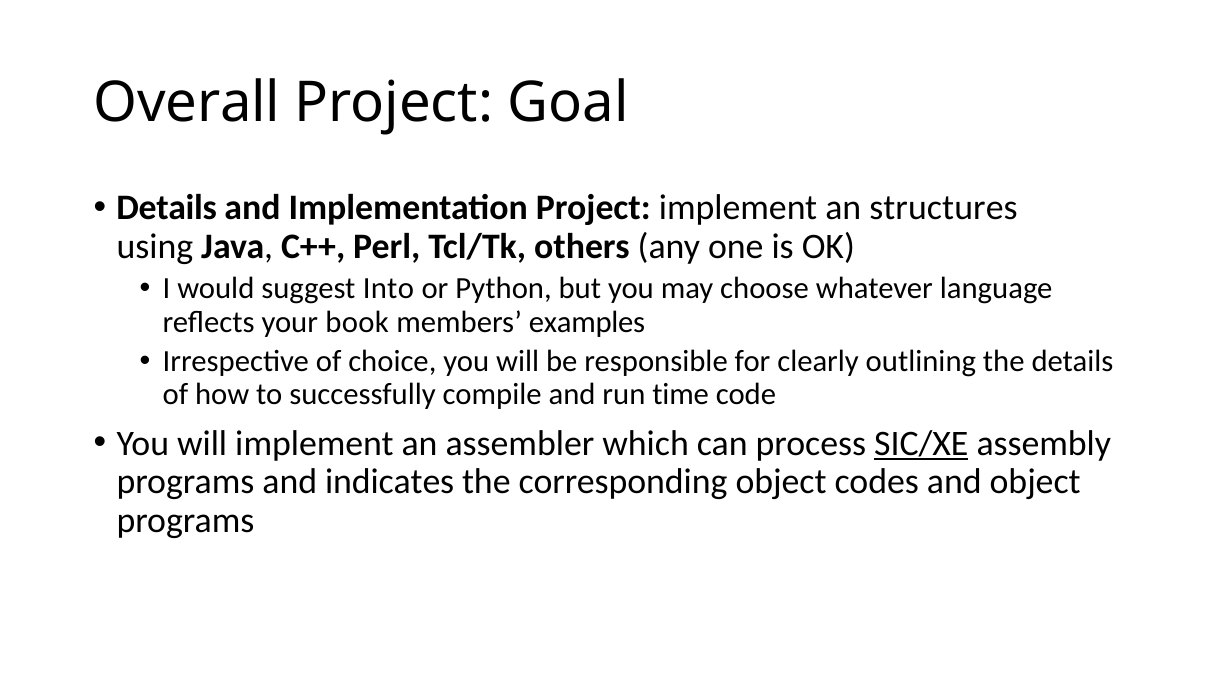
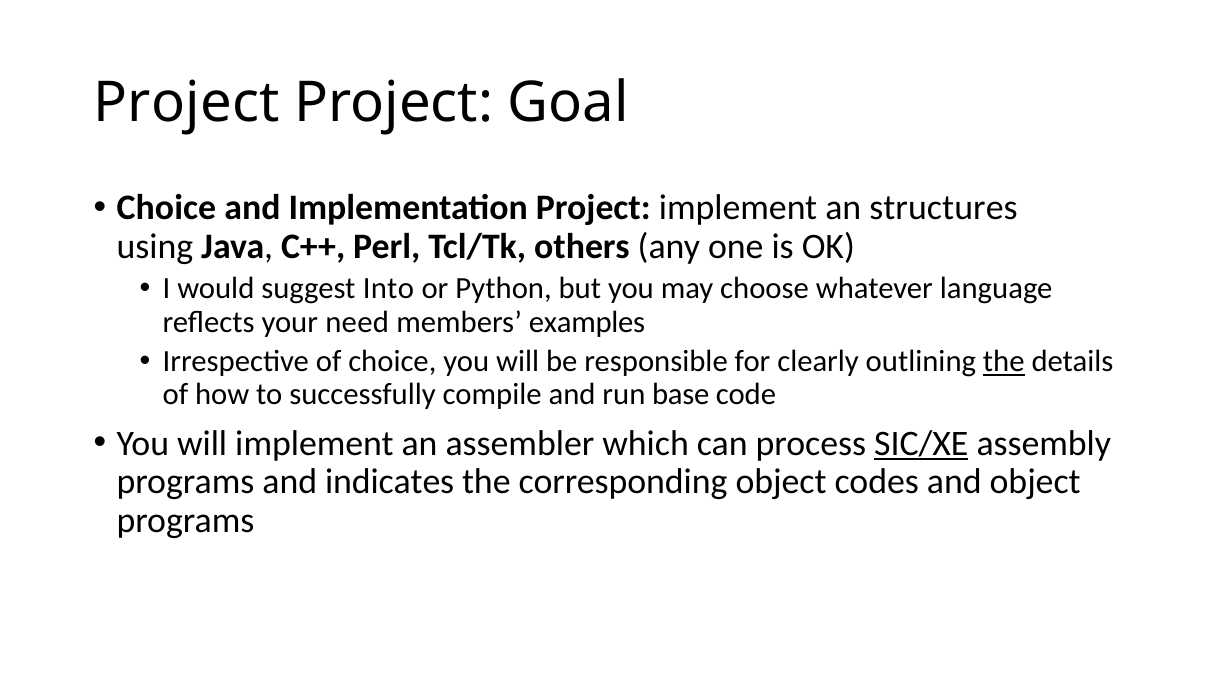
Overall: Overall -> Project (187, 103)
Details: Details -> Choice (166, 208)
book: book -> need (357, 322)
the underline: none -> present (1004, 361)
time: time -> base (681, 394)
